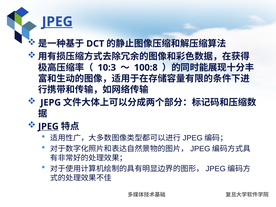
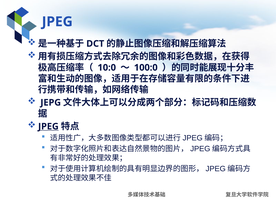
JPEG underline: present -> none (57, 22)
10:3: 10:3 -> 10:0 (107, 68)
100:8: 100:8 -> 100:0 (146, 68)
